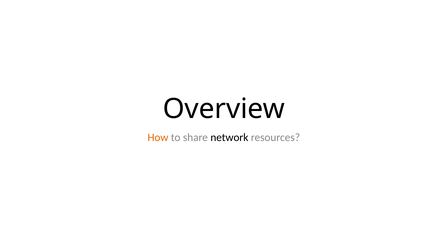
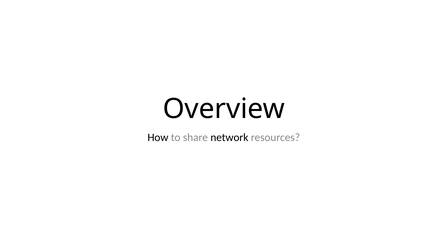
How colour: orange -> black (158, 137)
